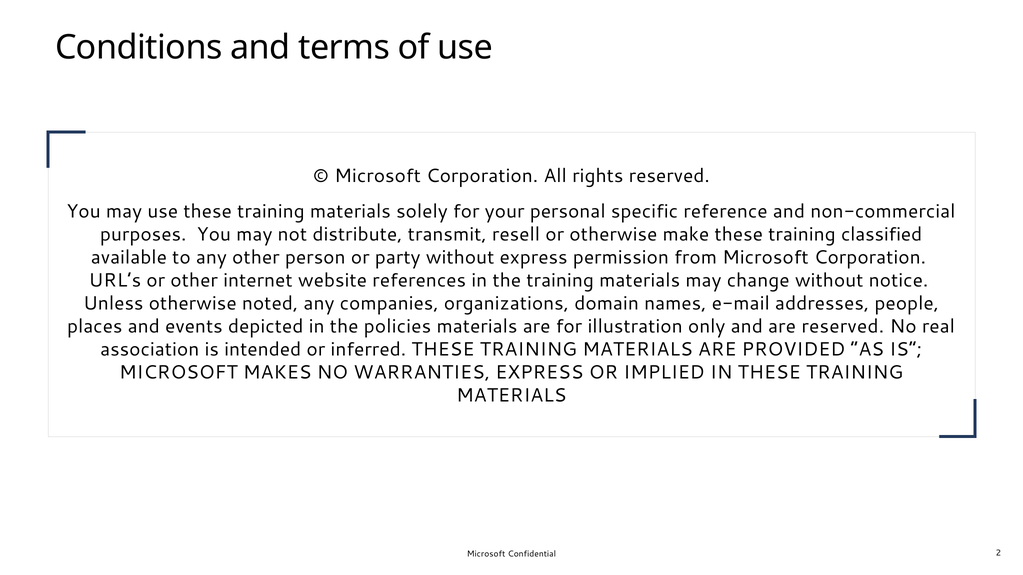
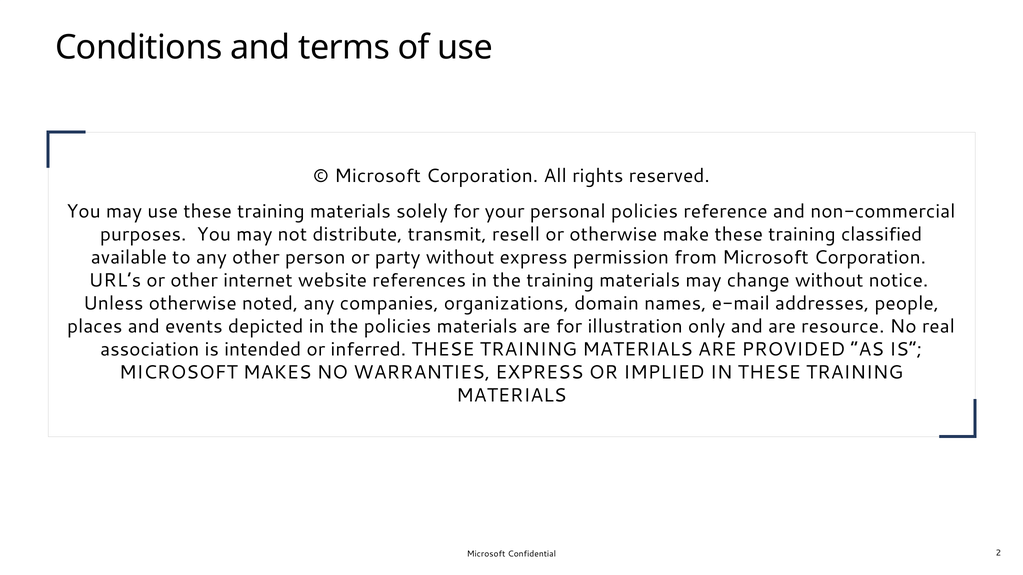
personal specific: specific -> policies (644, 212)
are reserved: reserved -> resource (843, 327)
